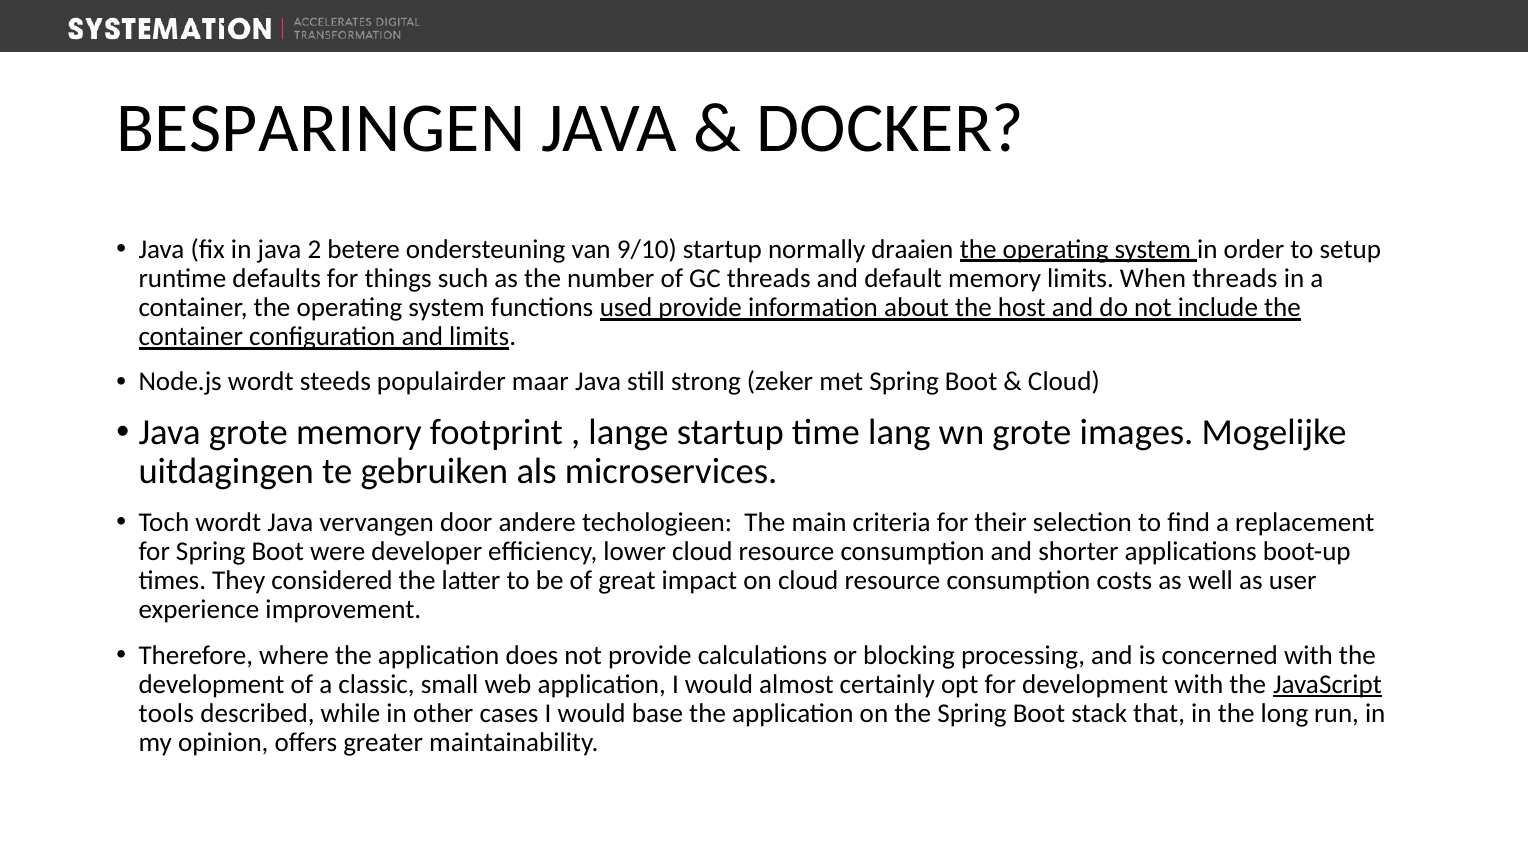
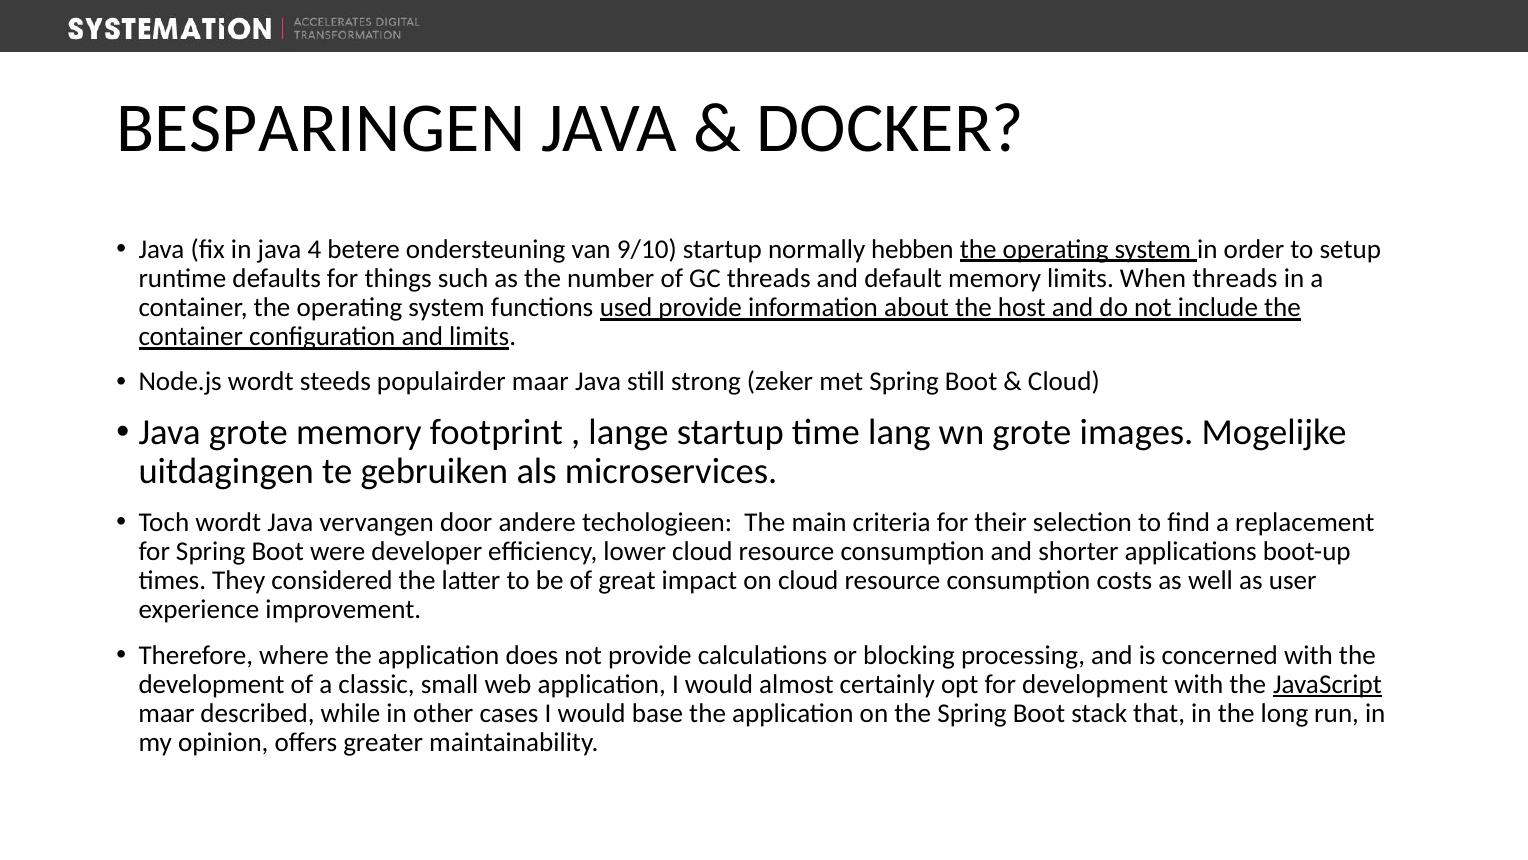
2: 2 -> 4 (314, 249)
draaien: draaien -> hebben (912, 249)
tools: tools -> maar (167, 713)
